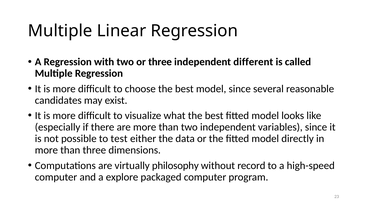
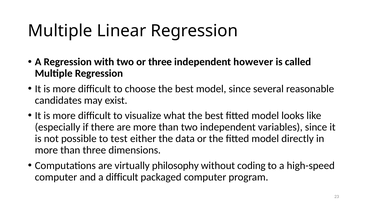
different: different -> however (253, 62)
record: record -> coding (251, 166)
a explore: explore -> difficult (122, 177)
